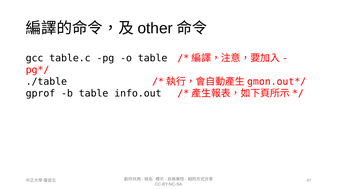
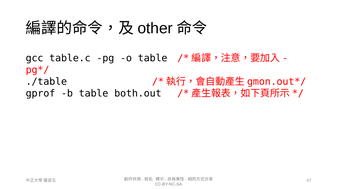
info.out: info.out -> both.out (138, 94)
